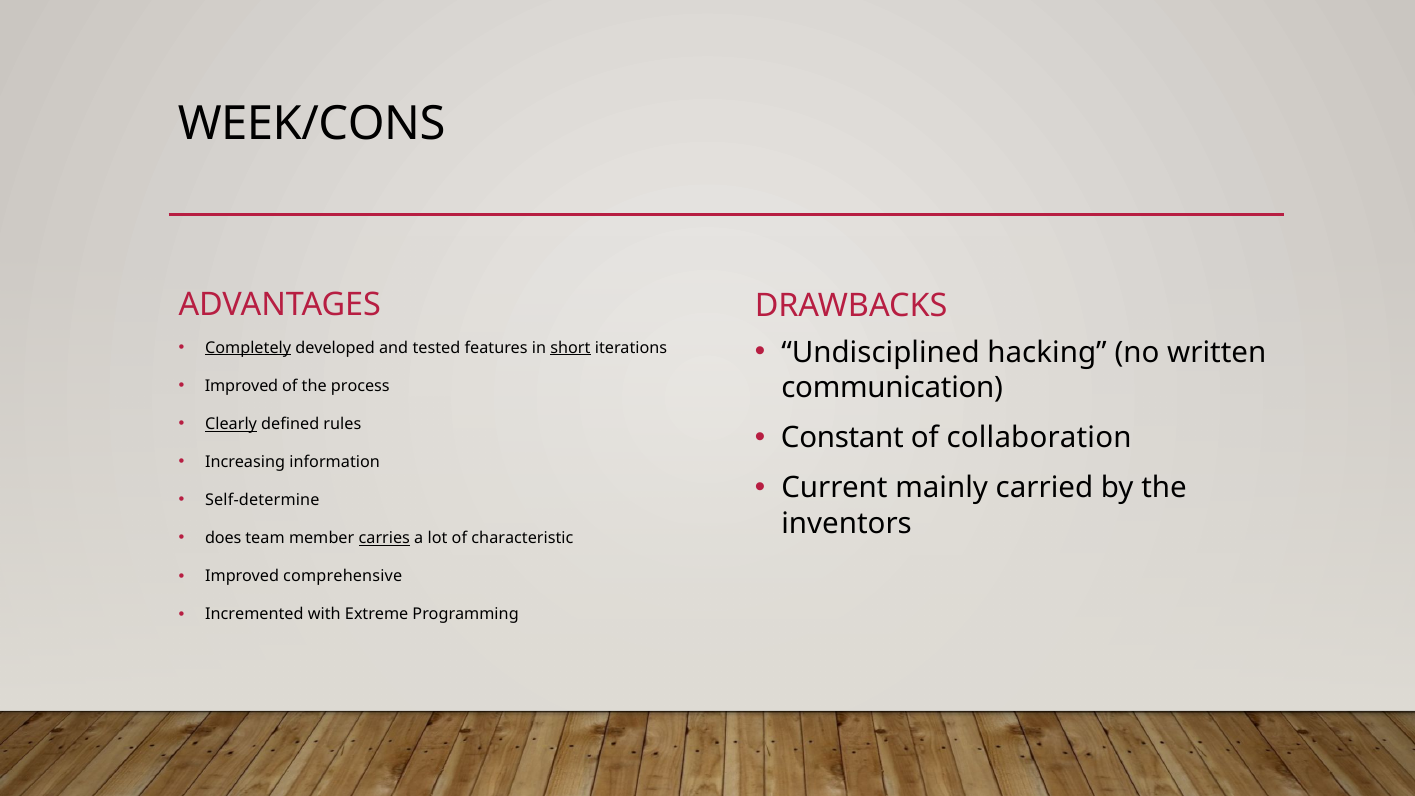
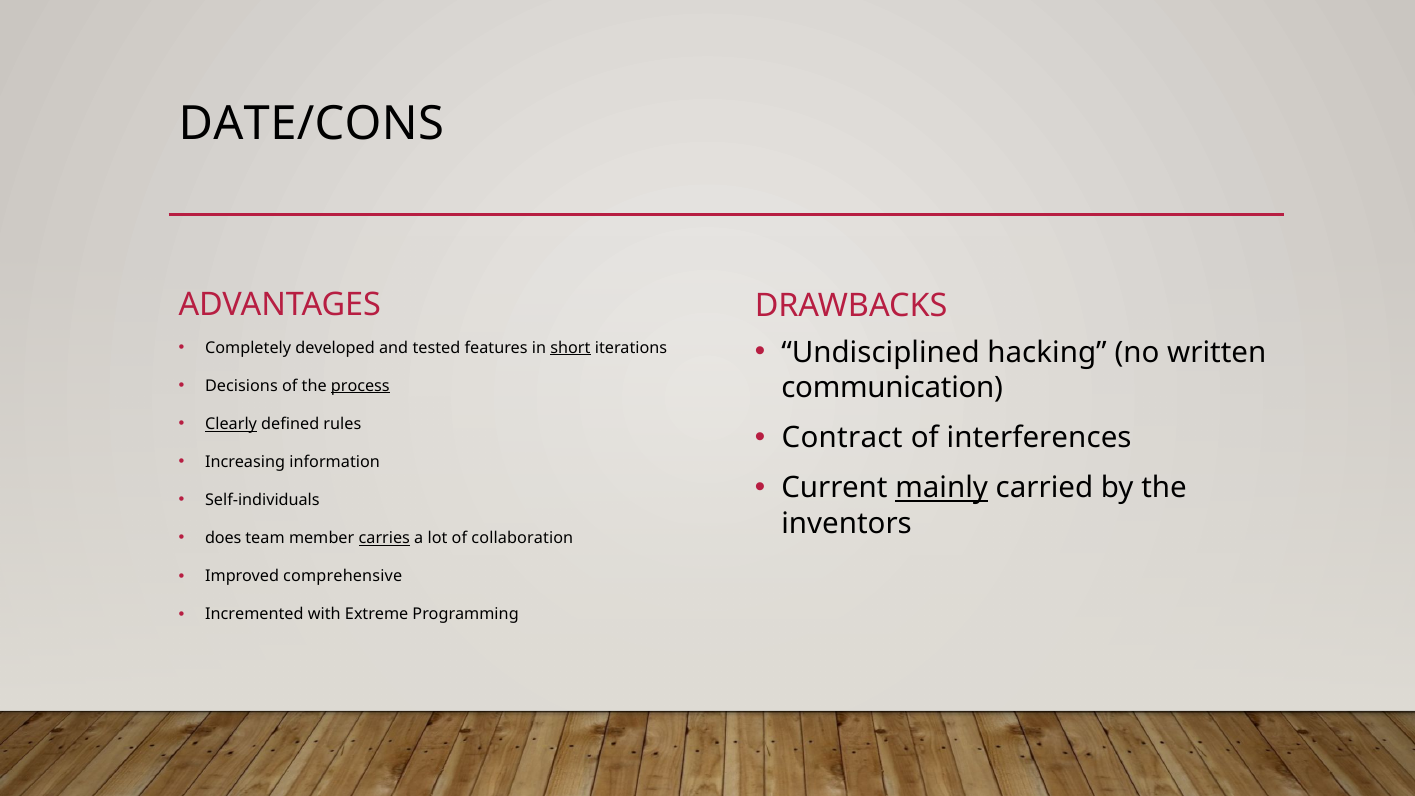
WEEK/CONS: WEEK/CONS -> DATE/CONS (311, 124)
Completely underline: present -> none (248, 348)
Improved: Improved -> Decisions (241, 386)
process underline: none -> present (360, 386)
Constant: Constant -> Contract (842, 438)
collaboration: collaboration -> interferences (1039, 438)
mainly underline: none -> present (942, 488)
Self-determine: Self-determine -> Self-individuals (262, 500)
characteristic: characteristic -> collaboration (522, 538)
